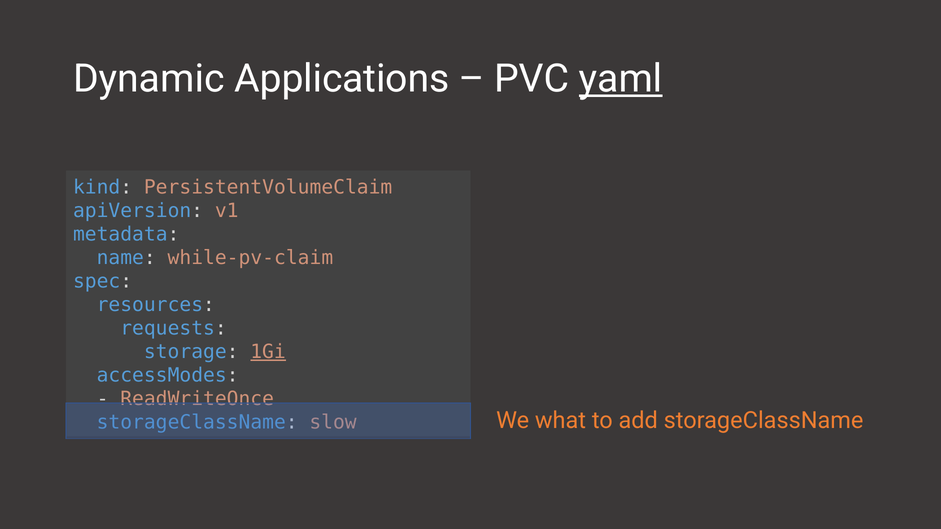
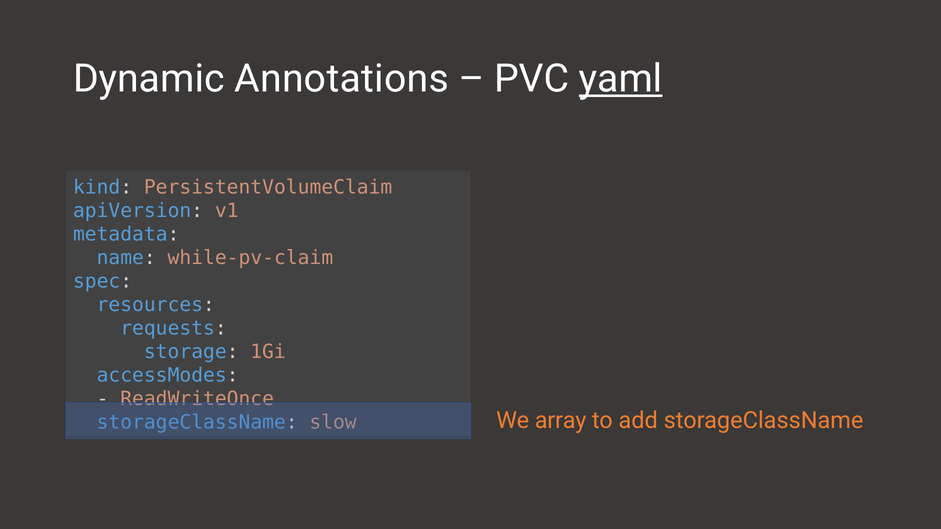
Applications: Applications -> Annotations (342, 79)
1Gi underline: present -> none (268, 352)
what: what -> array (561, 421)
